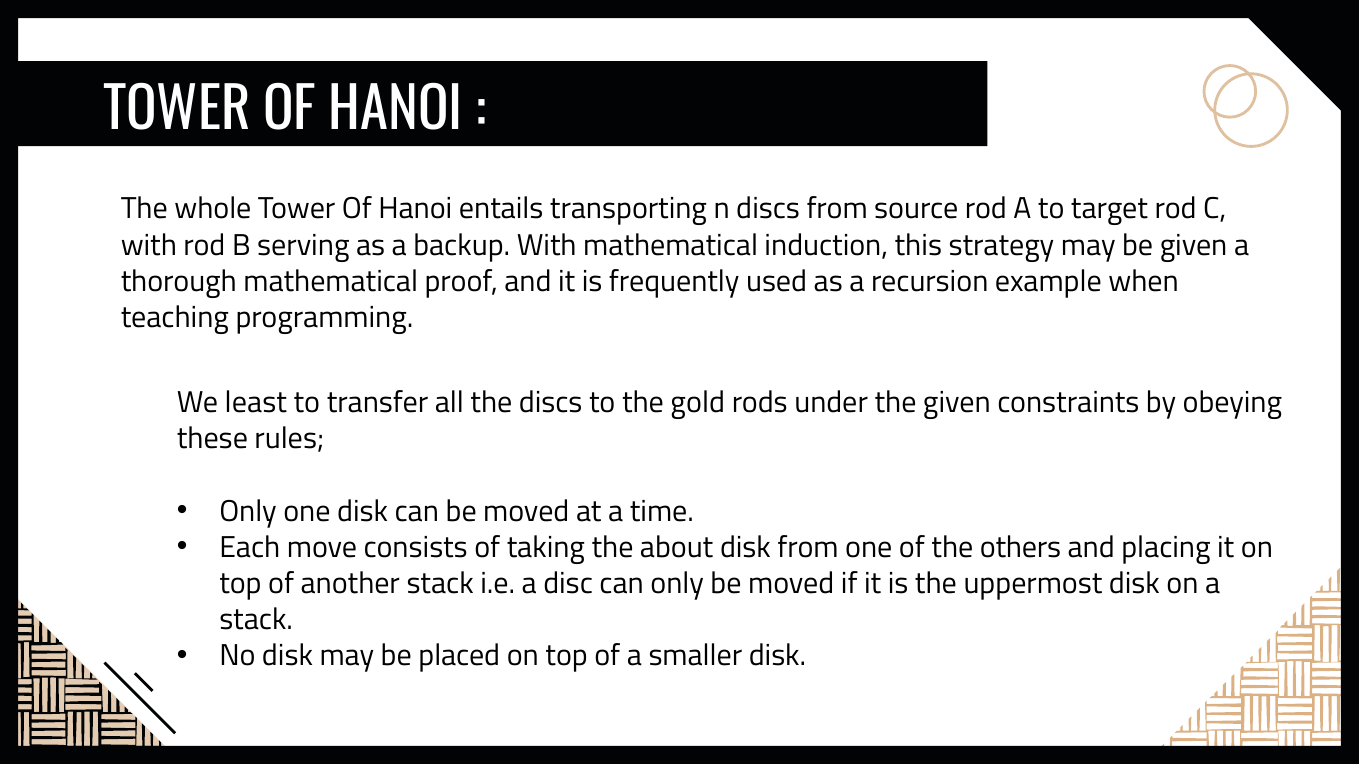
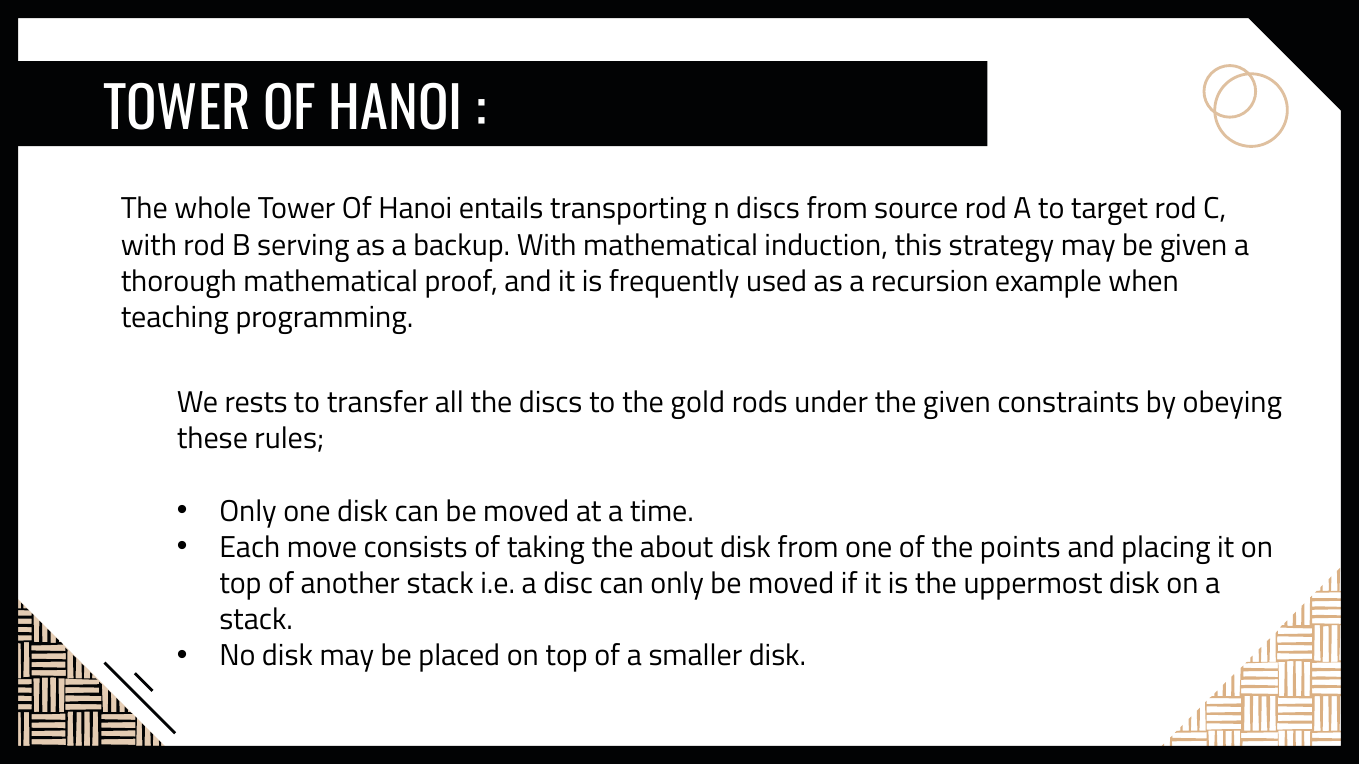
least: least -> rests (256, 403)
others: others -> points (1020, 548)
